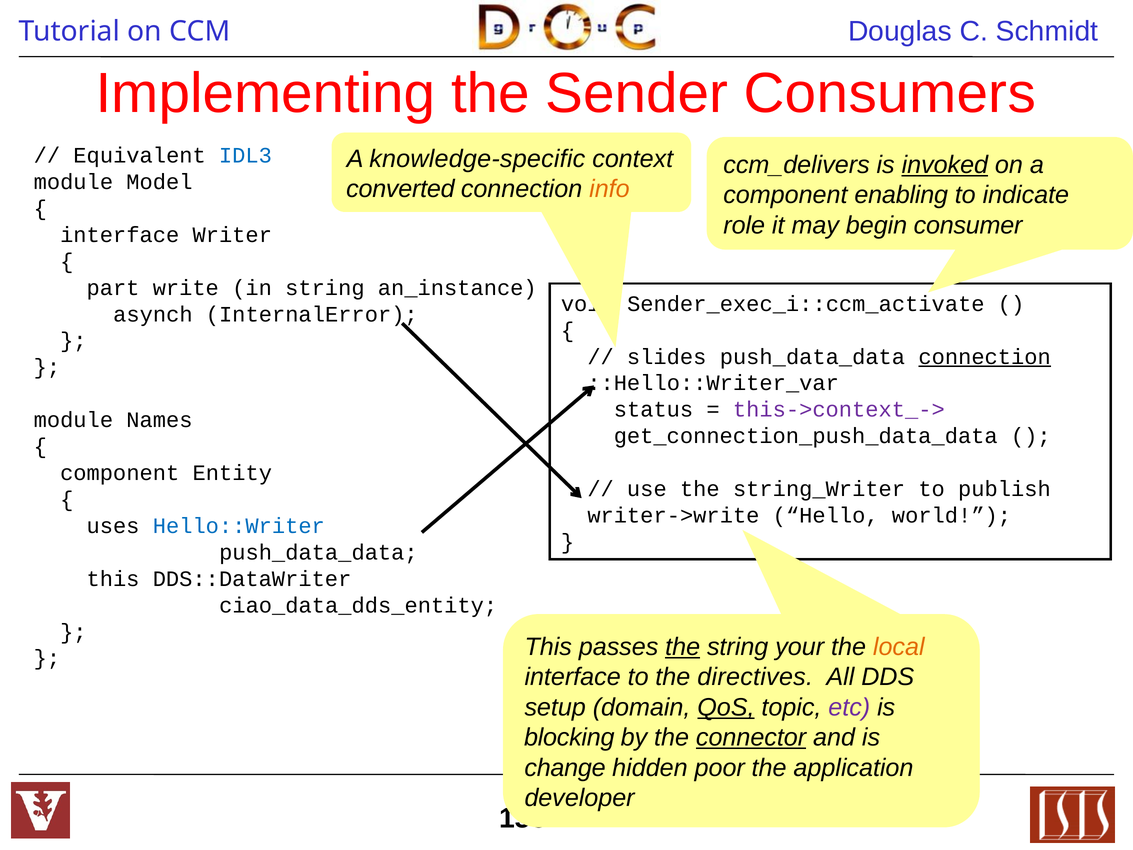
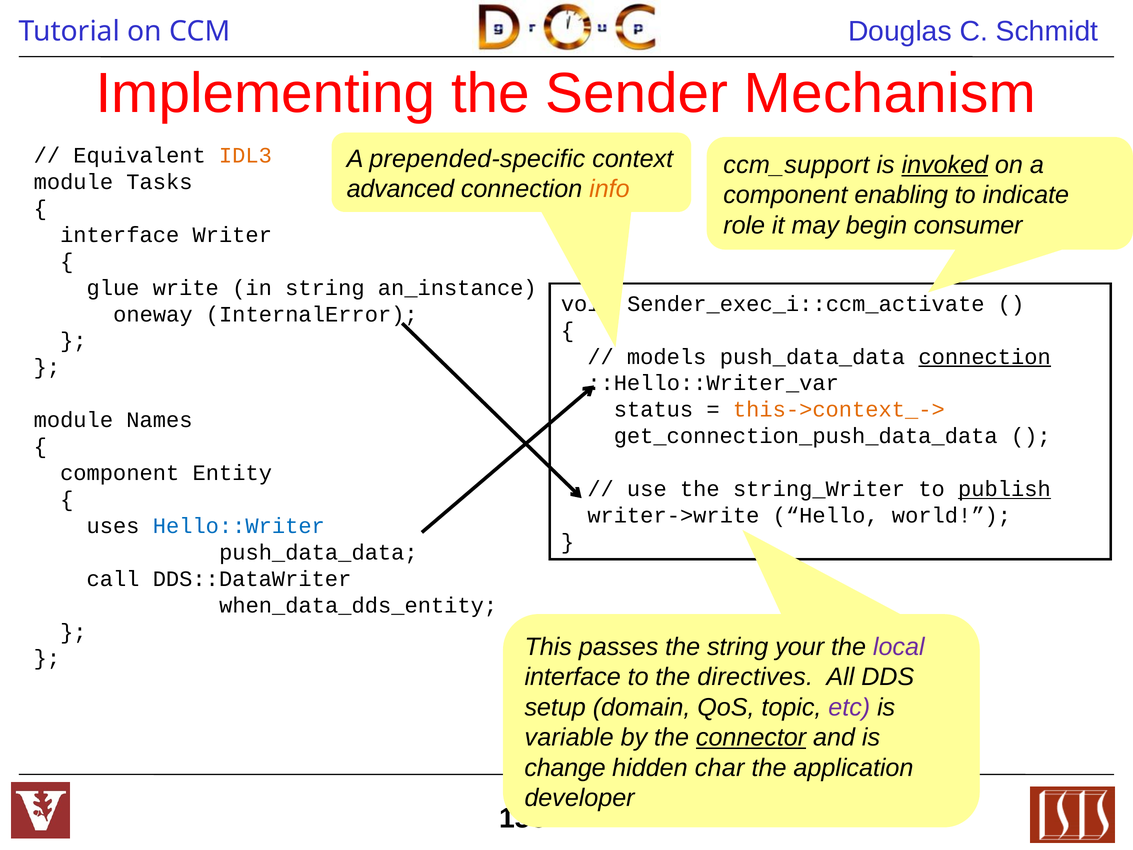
Consumers: Consumers -> Mechanism (890, 94)
IDL3 colour: blue -> orange (245, 155)
knowledge-specific: knowledge-specific -> prepended-specific (477, 159)
ccm_delivers: ccm_delivers -> ccm_support (796, 165)
Model: Model -> Tasks (159, 182)
converted: converted -> advanced (400, 189)
part: part -> glue (113, 288)
asynch: asynch -> oneway (153, 314)
slides: slides -> models (667, 357)
this->context_-> colour: purple -> orange (839, 410)
publish underline: none -> present (1004, 489)
this: this -> call (113, 579)
ciao_data_dds_entity: ciao_data_dds_entity -> when_data_dds_entity (358, 605)
the underline: present -> none (683, 647)
local colour: orange -> purple (899, 647)
QoS underline: present -> none (726, 707)
blocking: blocking -> variable (569, 737)
poor: poor -> char (720, 768)
